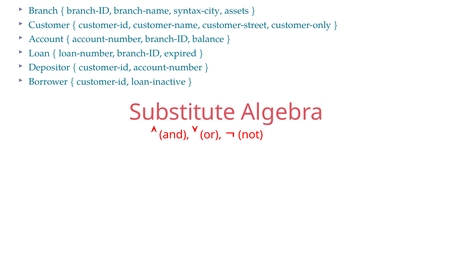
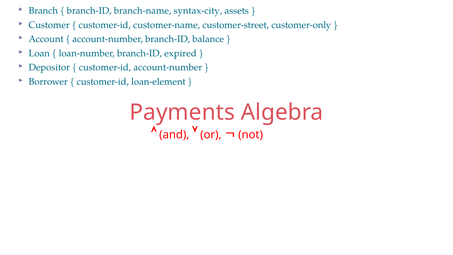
loan-inactive: loan-inactive -> loan-element (158, 82)
Substitute: Substitute -> Payments (182, 112)
